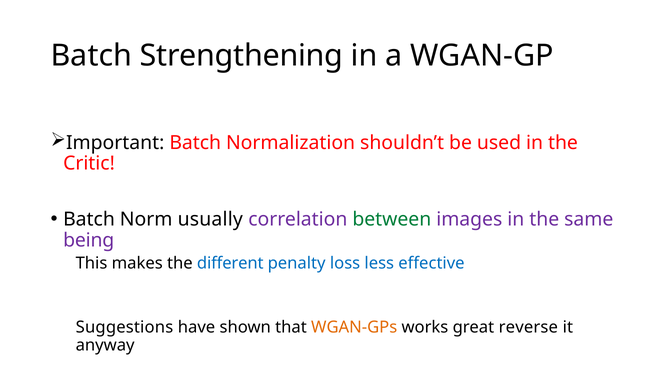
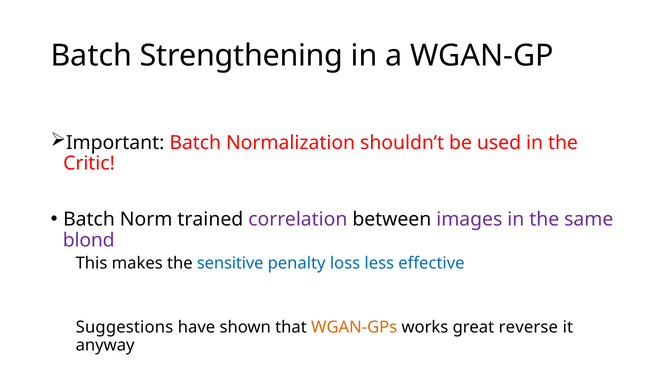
usually: usually -> trained (210, 219)
between colour: green -> black (392, 219)
being: being -> blond (89, 240)
different: different -> sensitive (230, 263)
